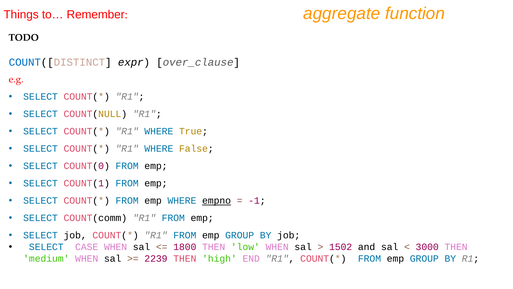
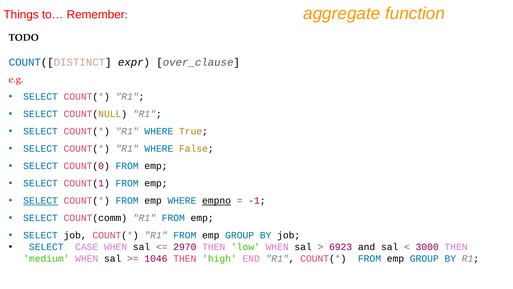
SELECT underline: none -> present (41, 200)
1800: 1800 -> 2970 (185, 247)
1502: 1502 -> 6923 (341, 247)
2239: 2239 -> 1046 (156, 258)
